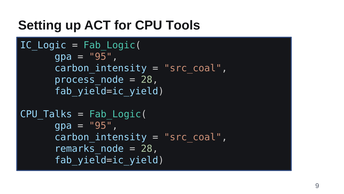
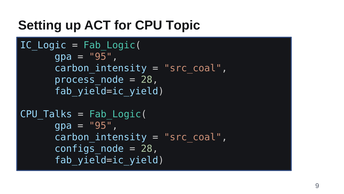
Tools: Tools -> Topic (183, 25)
remarks_node: remarks_node -> configs_node (89, 148)
